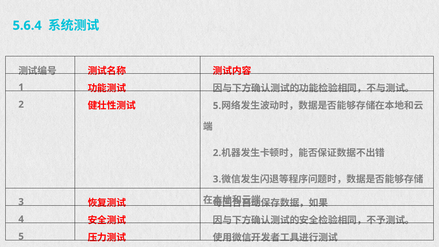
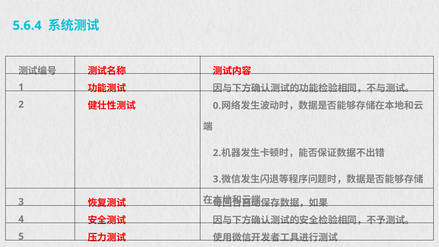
5: 5 -> 0 (217, 106)
